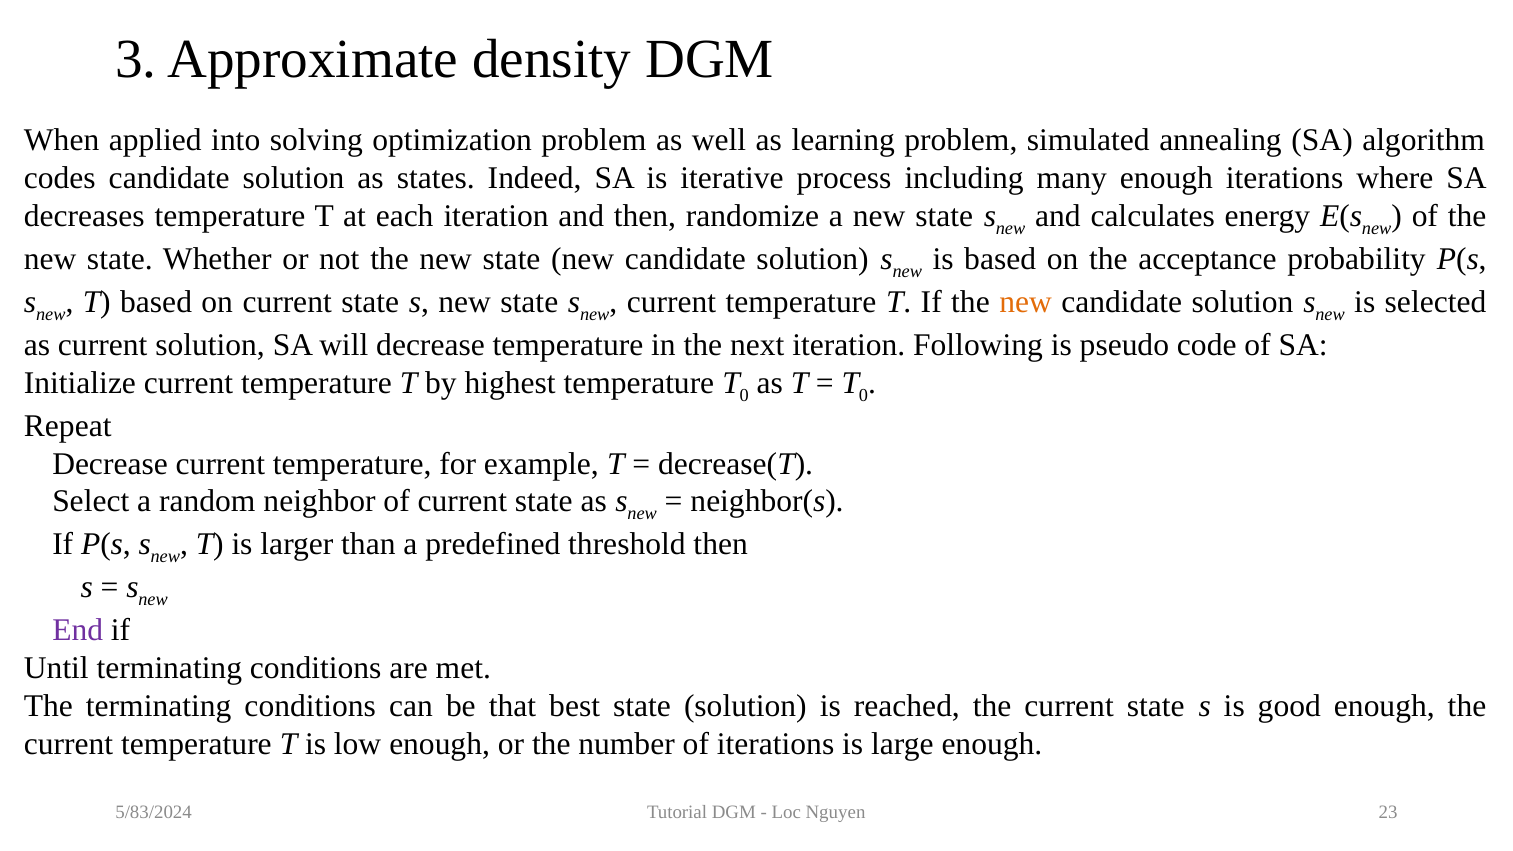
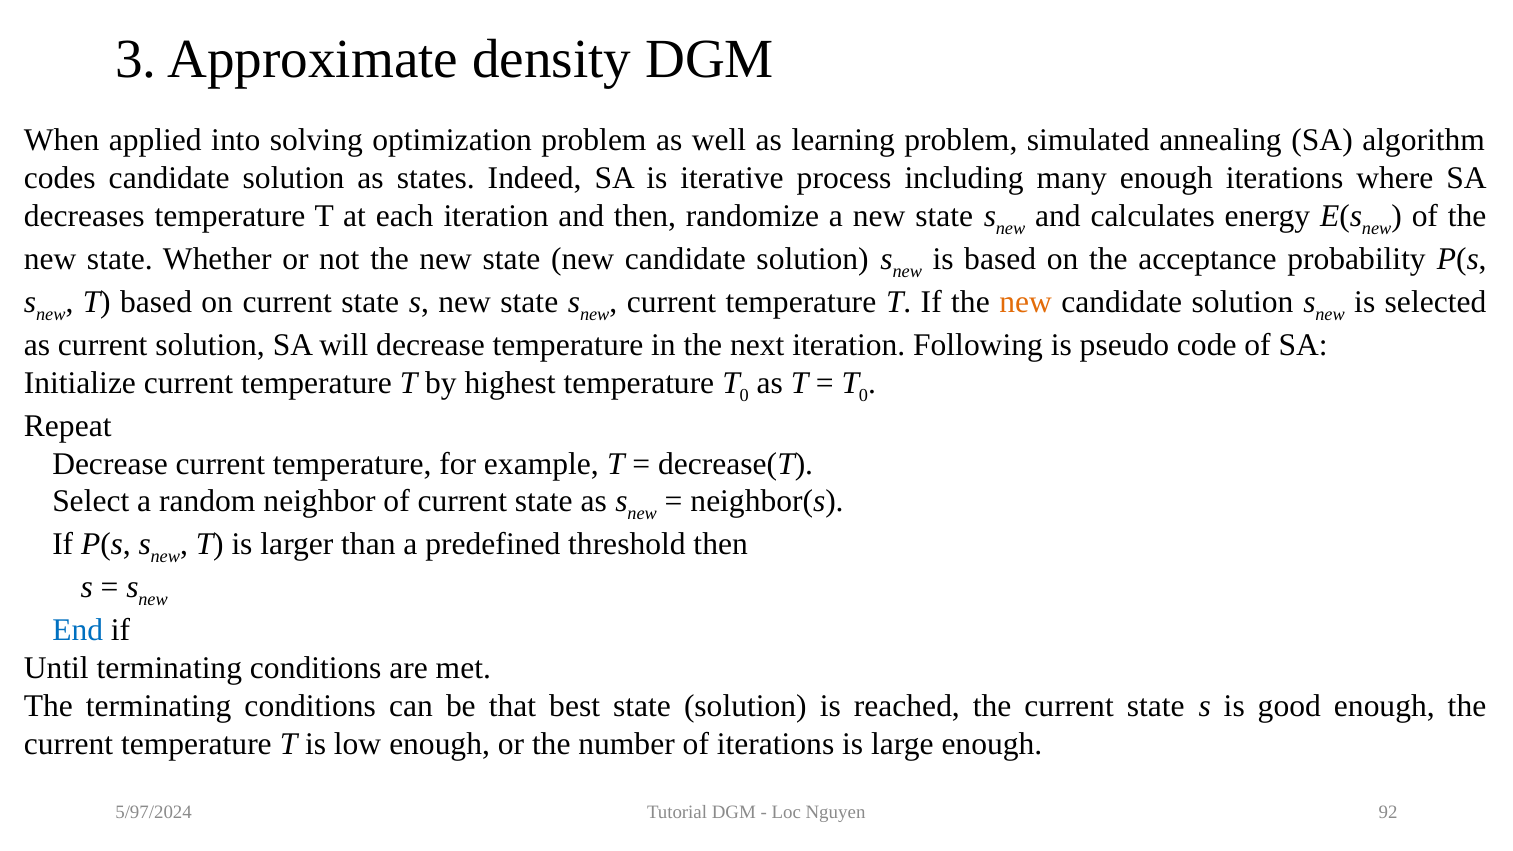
End colour: purple -> blue (78, 631)
5/83/2024: 5/83/2024 -> 5/97/2024 (154, 813)
23: 23 -> 92 (1388, 813)
